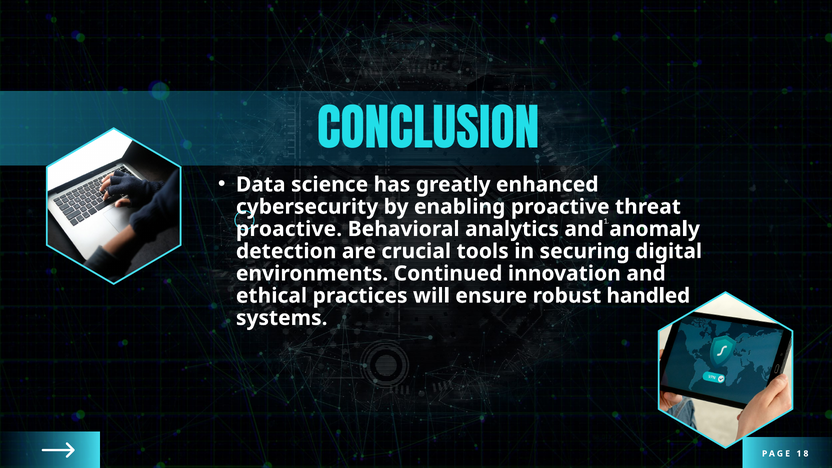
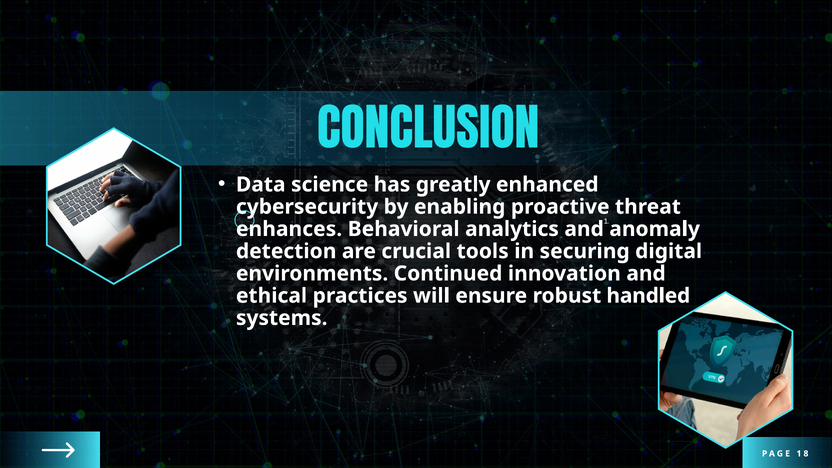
proactive: proactive -> enhances (289, 229)
